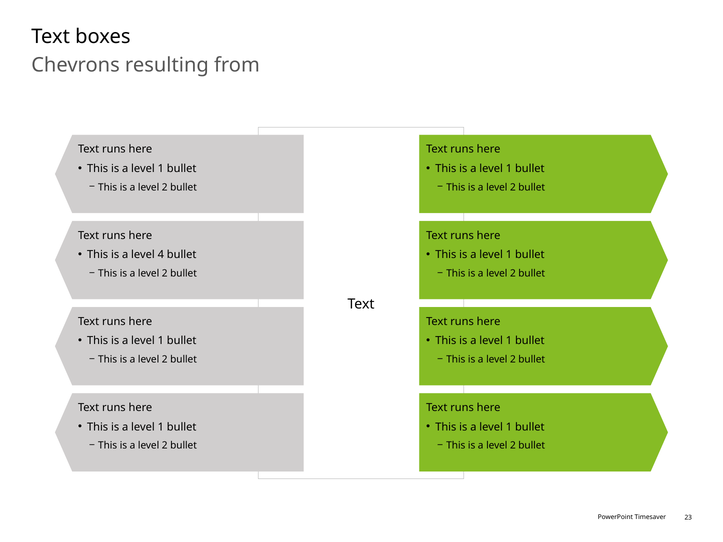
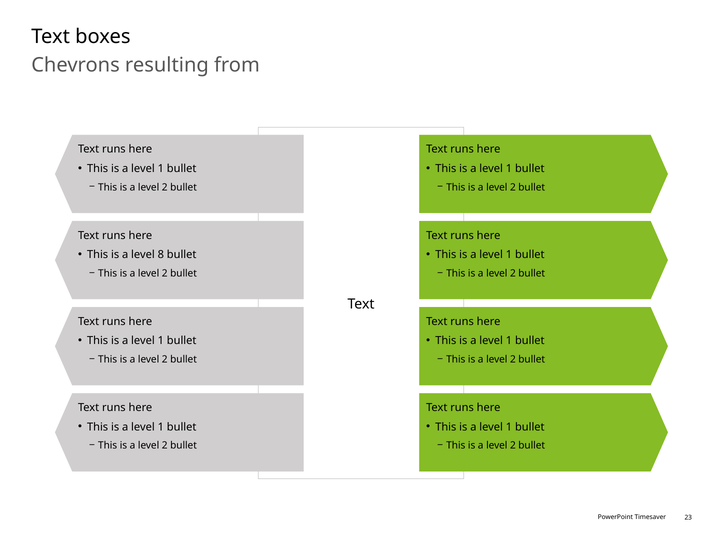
4: 4 -> 8 (161, 255)
